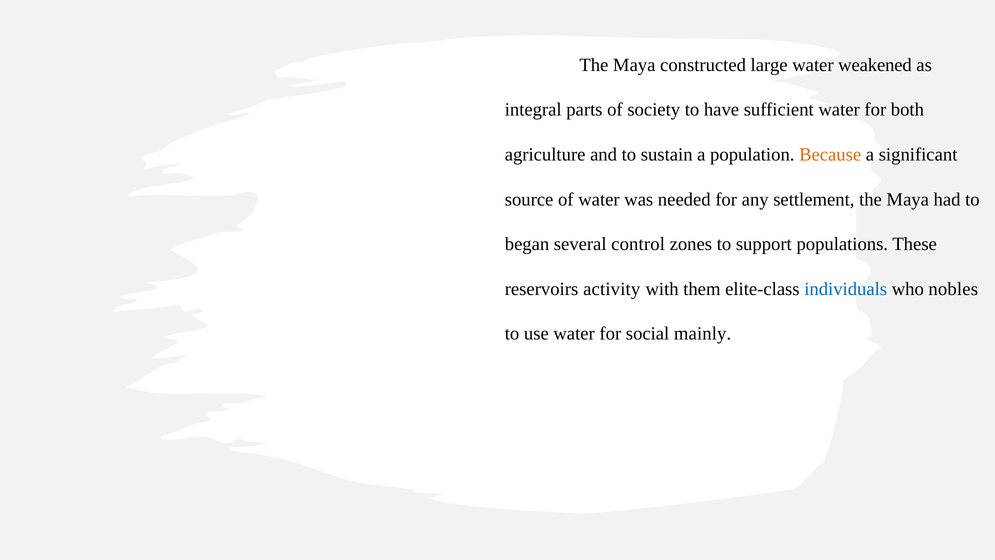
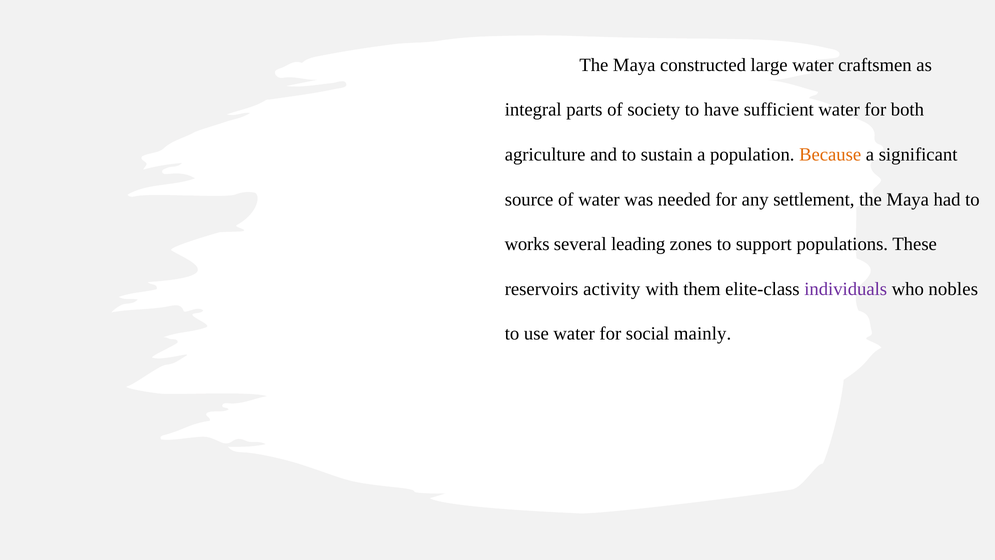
weakened: weakened -> craftsmen (875, 65)
began: began -> works (527, 244)
control: control -> leading (638, 244)
individuals colour: blue -> purple (846, 289)
